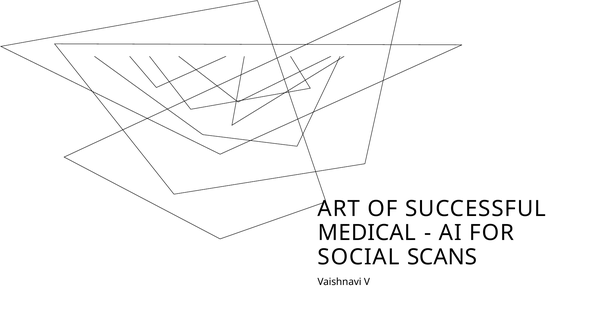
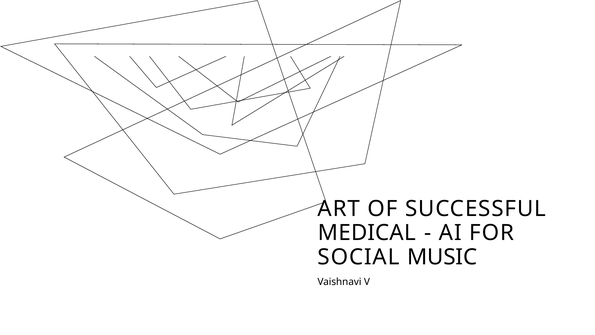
SCANS: SCANS -> MUSIC (442, 257)
